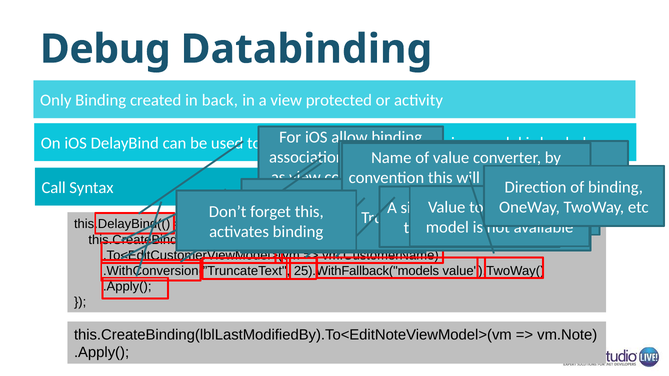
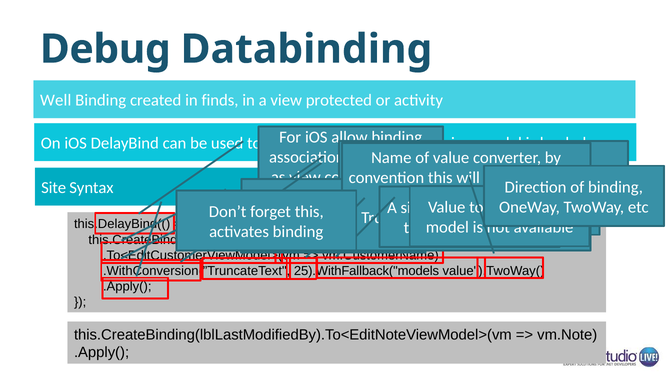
Only: Only -> Well (56, 100)
back: back -> finds (220, 100)
Call: Call -> Site (54, 188)
